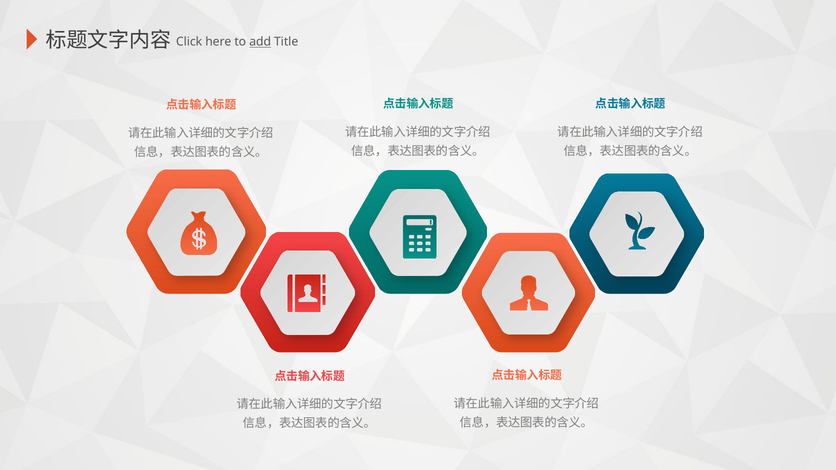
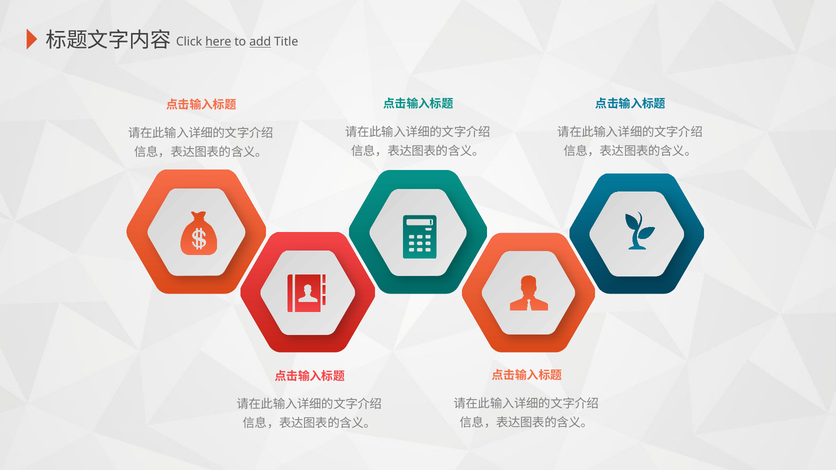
here underline: none -> present (218, 42)
